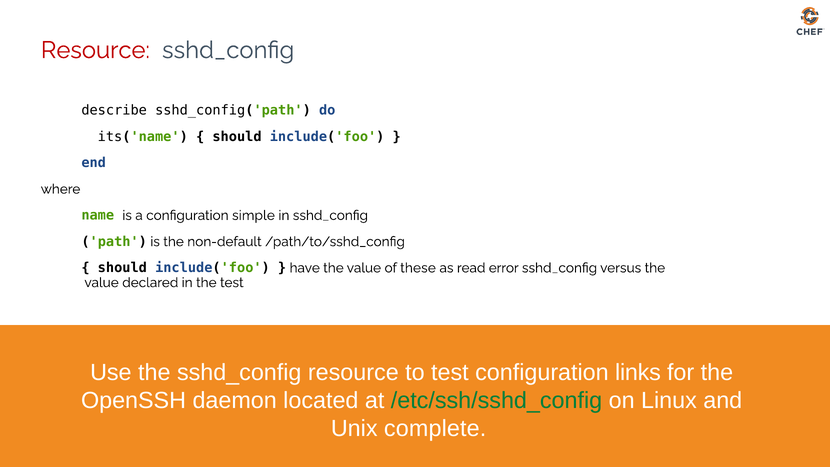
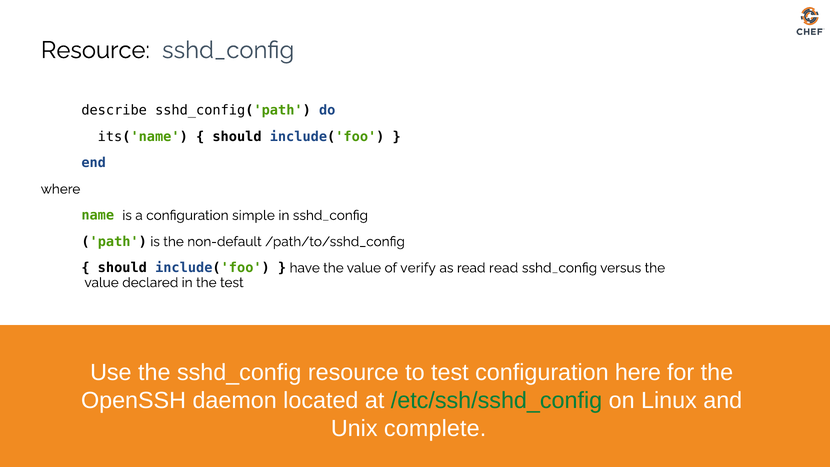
Resource colour: red -> black (95, 50)
these: these -> verify (418, 268)
read error: error -> read (504, 268)
links: links -> here (638, 373)
